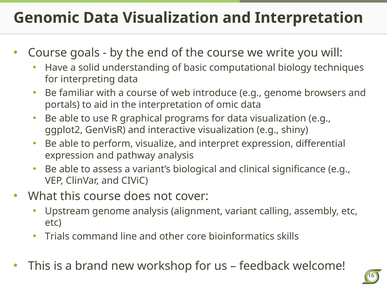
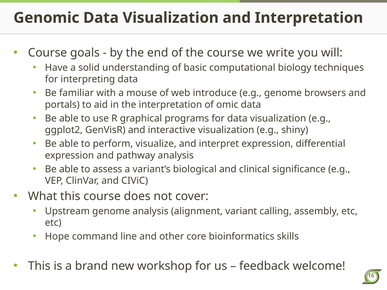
a course: course -> mouse (142, 93)
Trials: Trials -> Hope (57, 237)
